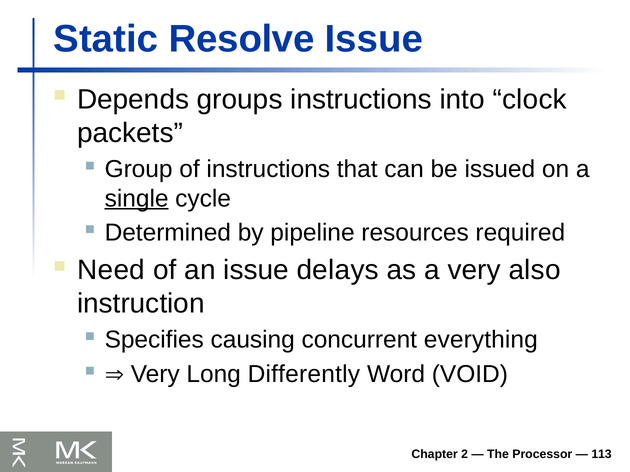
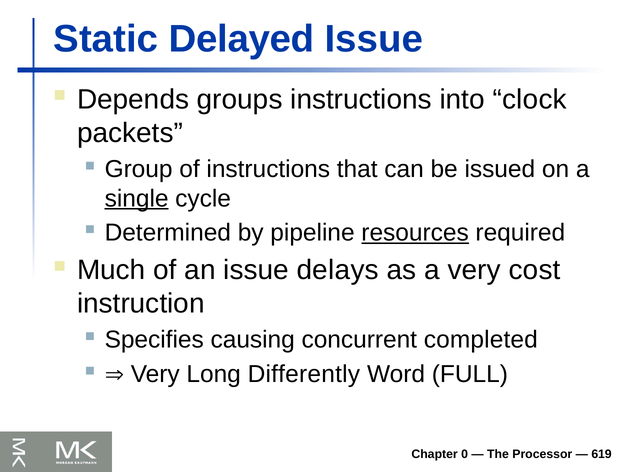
Resolve: Resolve -> Delayed (242, 39)
resources underline: none -> present (415, 233)
Need: Need -> Much (111, 270)
also: also -> cost (535, 270)
everything: everything -> completed (481, 340)
VOID: VOID -> FULL (470, 374)
2: 2 -> 0 (465, 455)
113: 113 -> 619 (602, 455)
